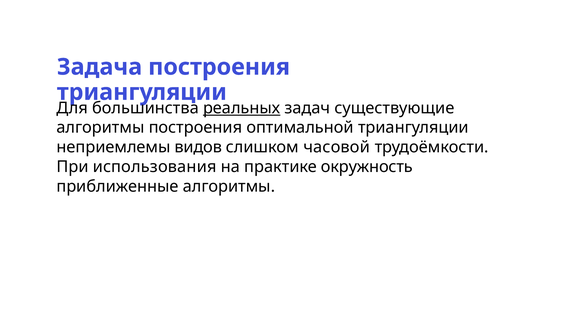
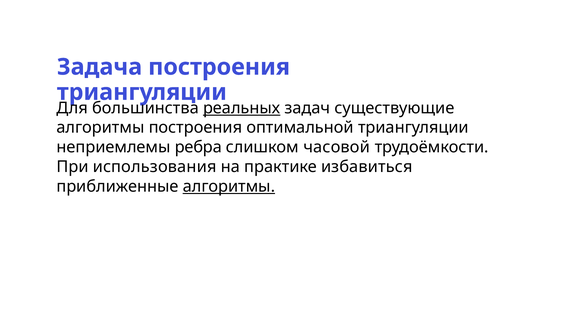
видов: видов -> ребра (198, 147)
окружность: окружность -> избавиться (367, 167)
алгоритмы underline: none -> present (229, 187)
